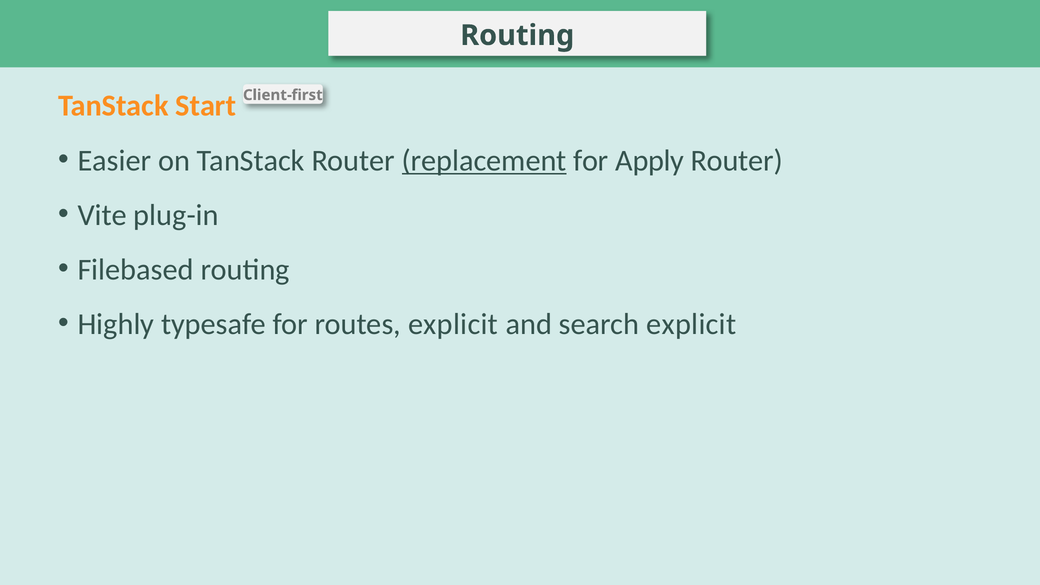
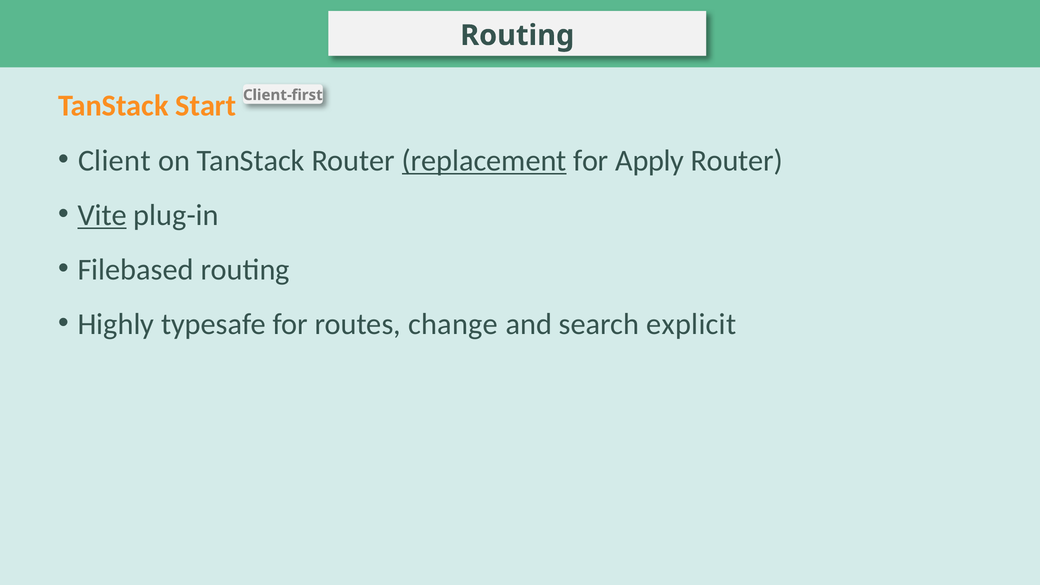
Easier: Easier -> Client (114, 161)
Vite underline: none -> present (102, 215)
routes explicit: explicit -> change (453, 324)
